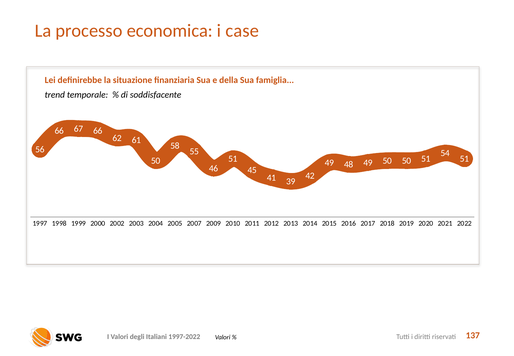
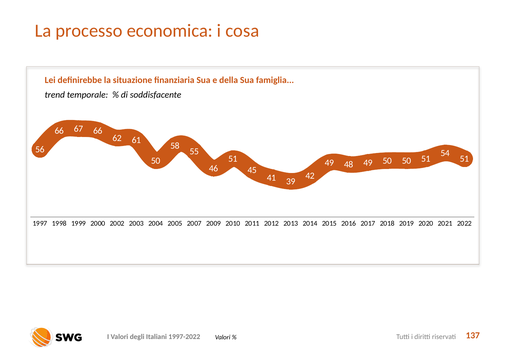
case: case -> cosa (242, 31)
